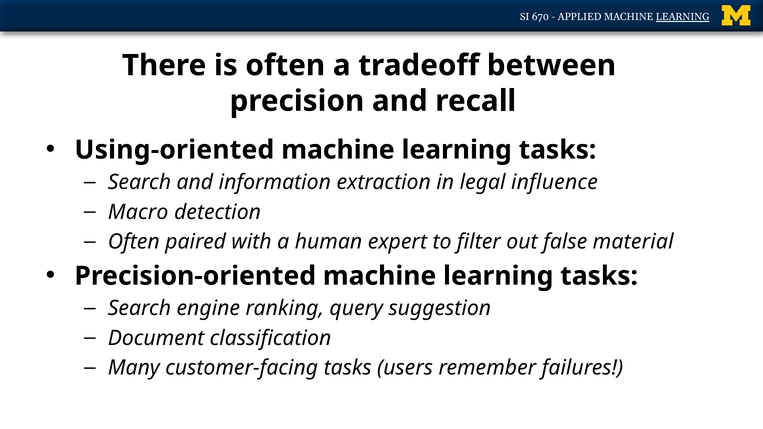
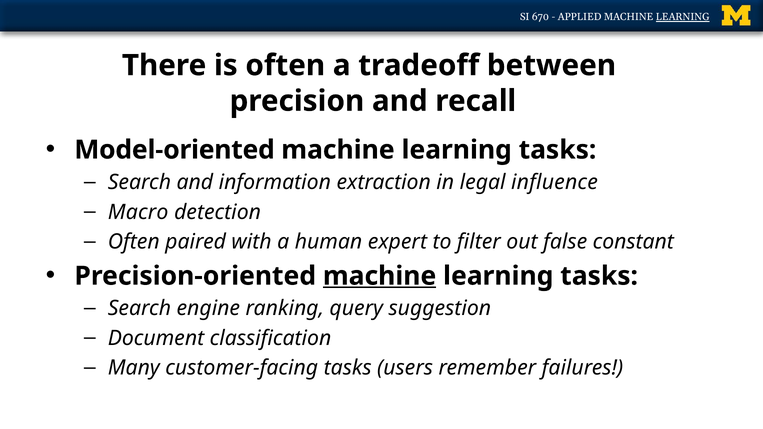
Using-oriented: Using-oriented -> Model-oriented (175, 150)
material: material -> constant (633, 242)
machine underline: none -> present (380, 276)
